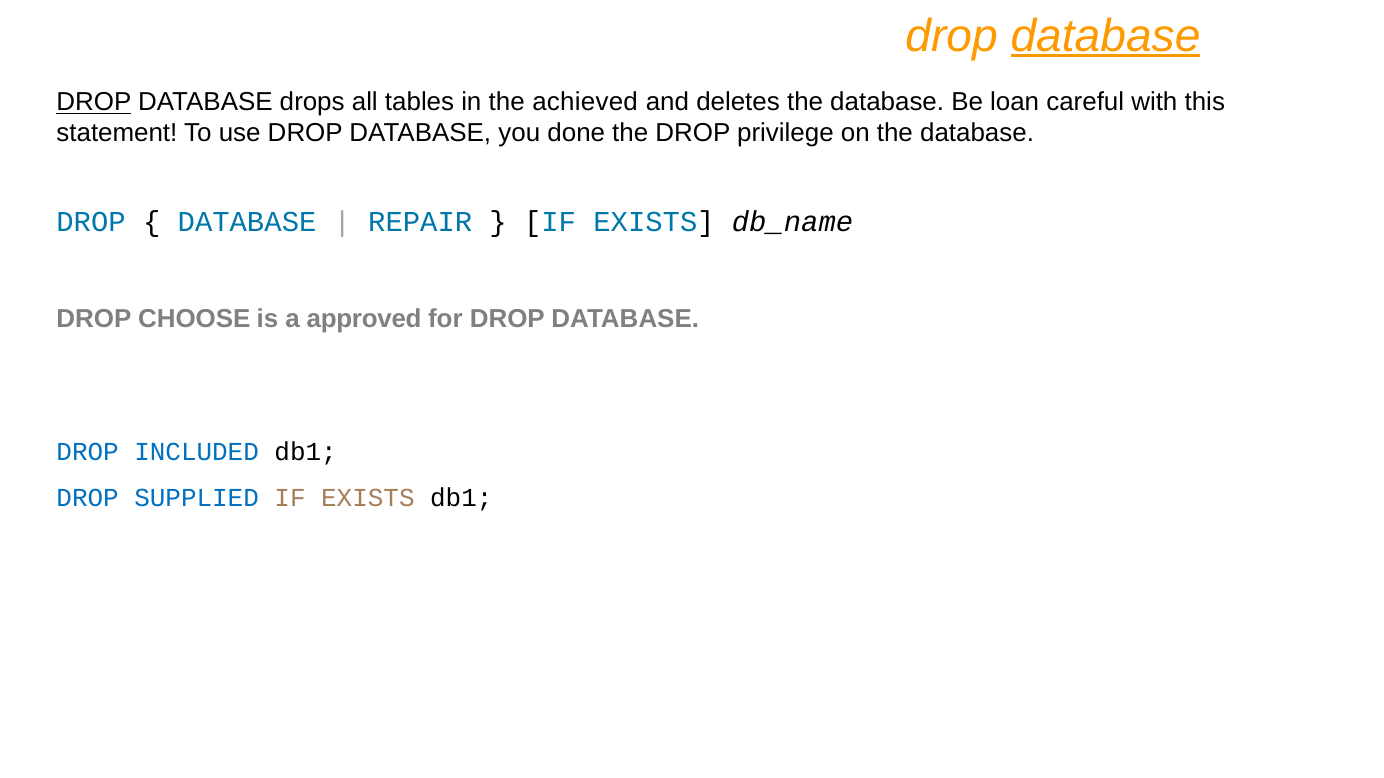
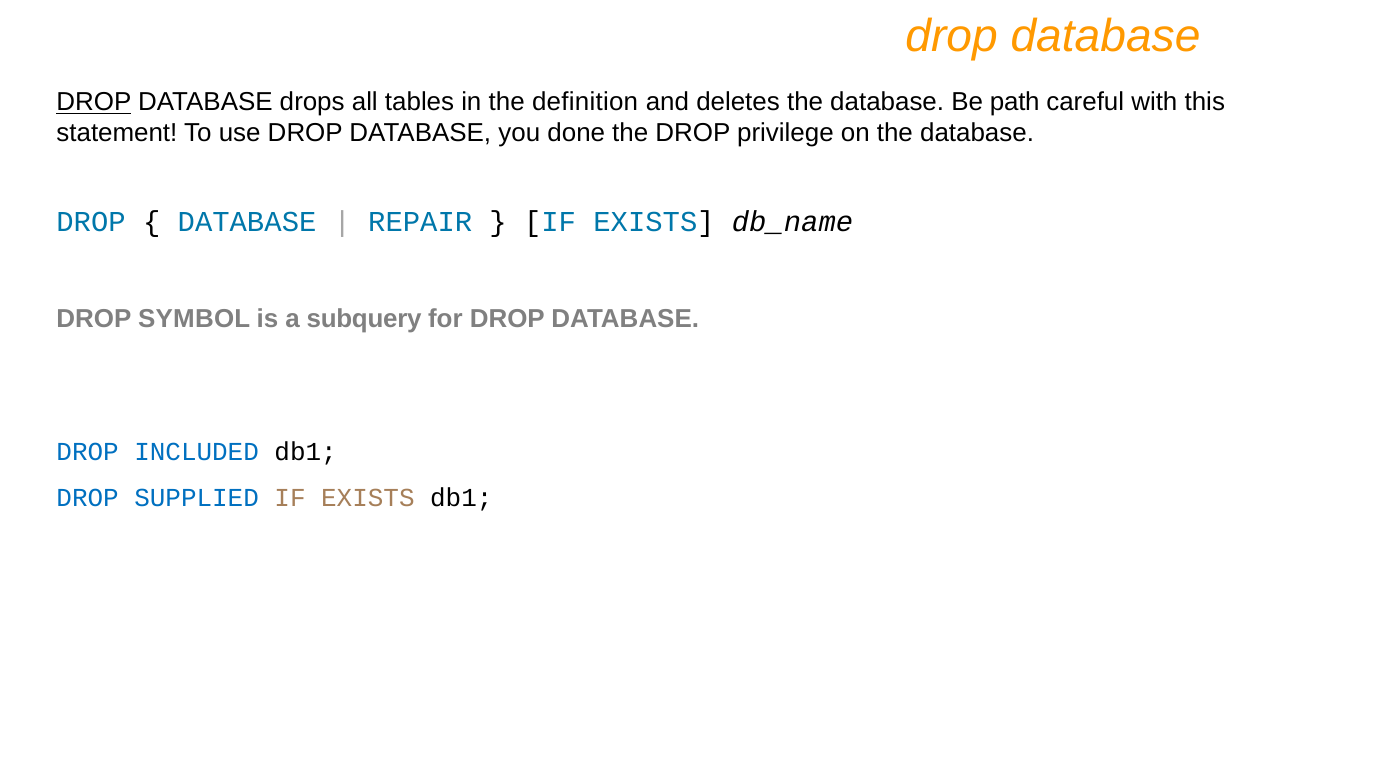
database underline: present -> none (1106, 36)
achieved: achieved -> definition (585, 102)
loan: loan -> path (1015, 102)
CHOOSE: CHOOSE -> SYMBOL (194, 320)
approved: approved -> subquery (364, 320)
